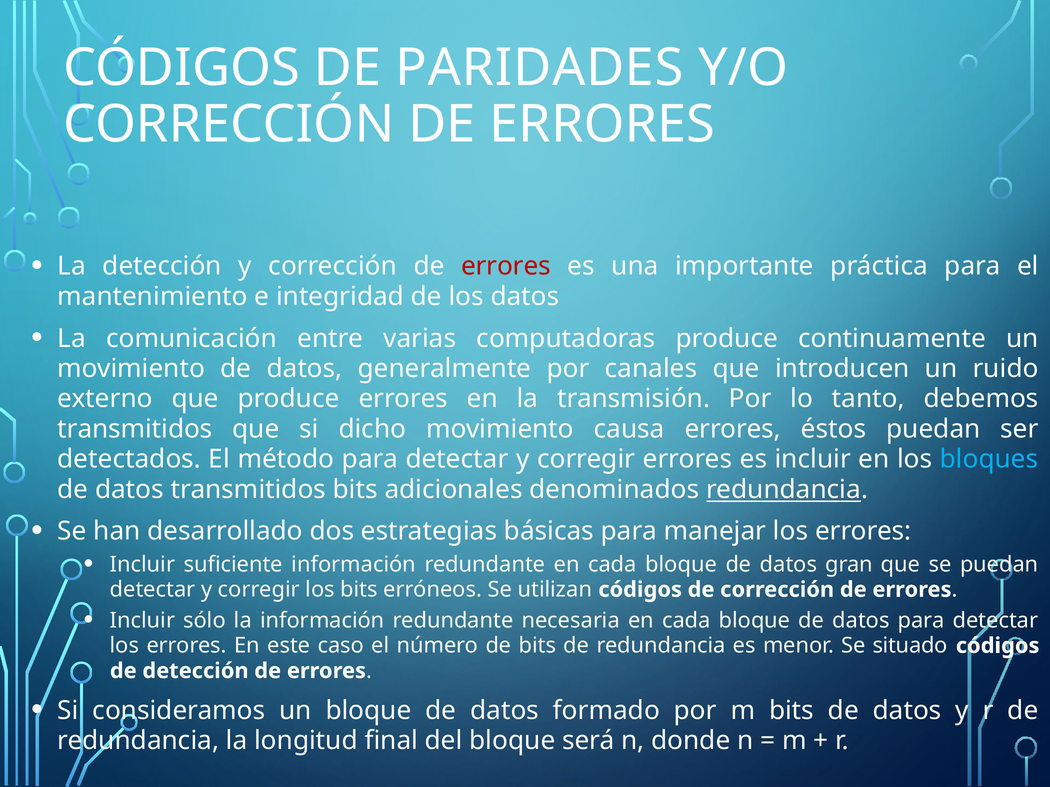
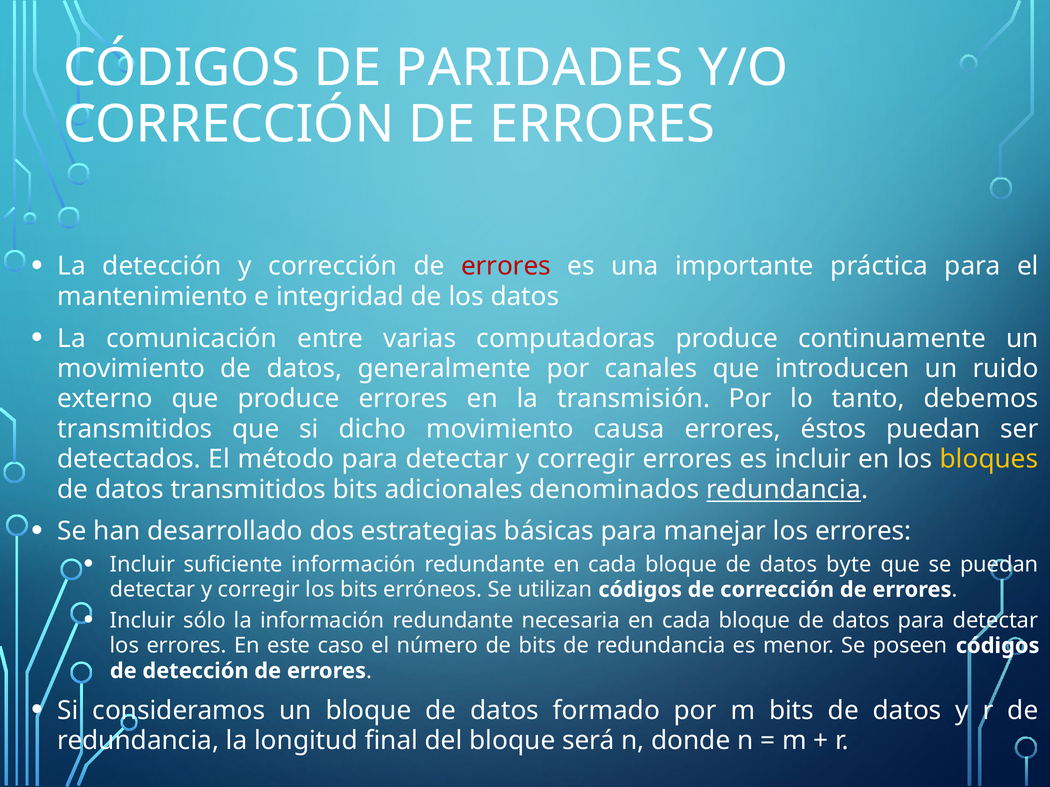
bloques colour: light blue -> yellow (989, 459)
gran: gran -> byte (849, 565)
situado: situado -> poseen (910, 646)
